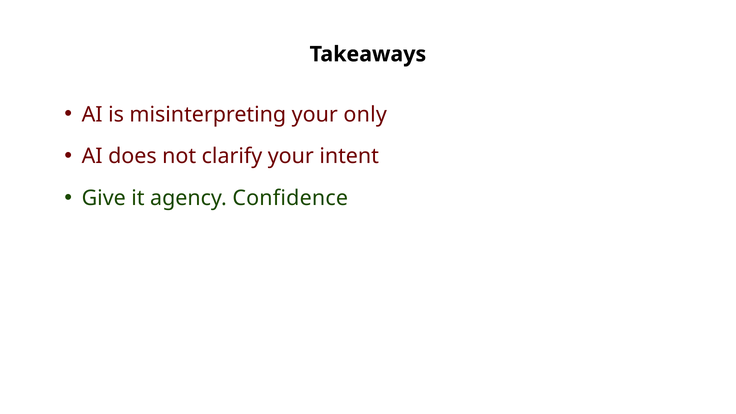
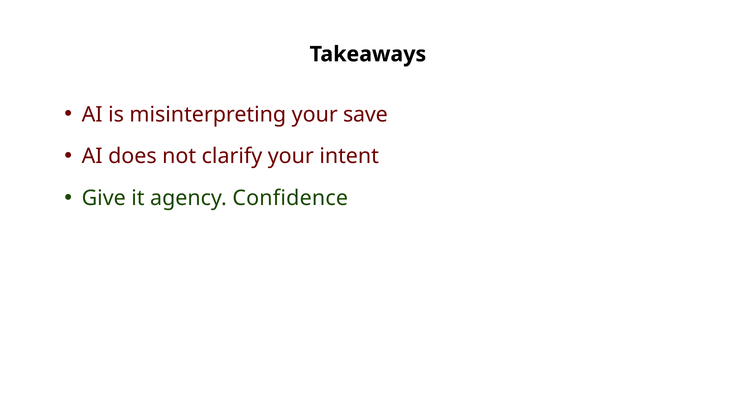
only: only -> save (365, 114)
